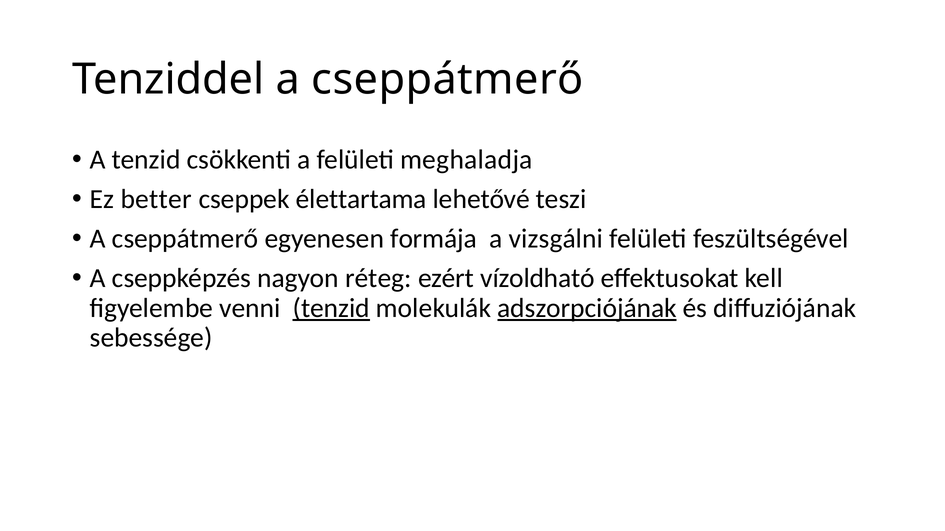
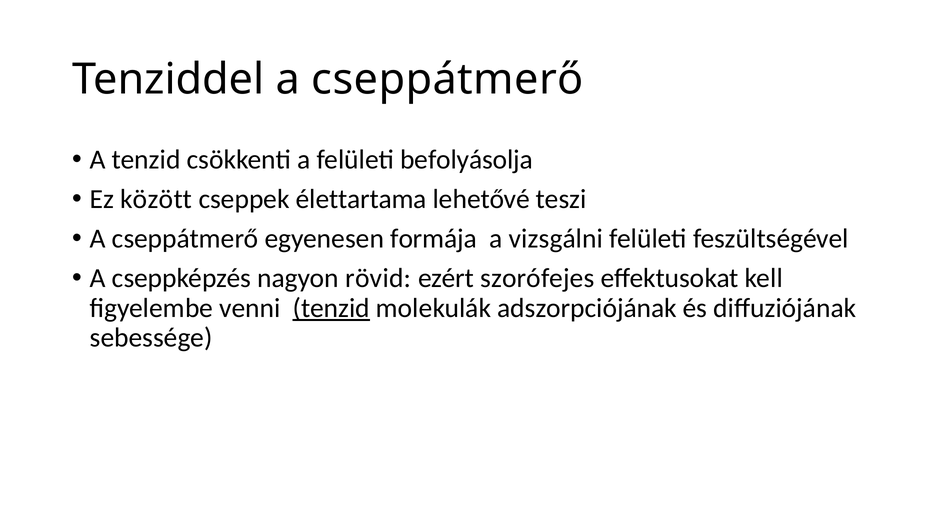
meghaladja: meghaladja -> befolyásolja (467, 160)
better: better -> között (156, 199)
réteg: réteg -> rövid (378, 279)
vízoldható: vízoldható -> szorófejes (537, 279)
adszorpciójának underline: present -> none (587, 308)
